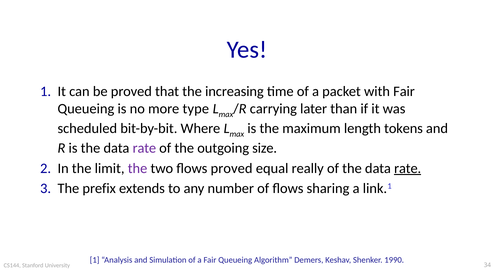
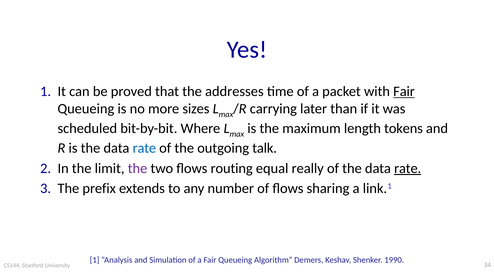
increasing: increasing -> addresses (234, 91)
Fair underline: none -> present (404, 91)
type: type -> sizes (196, 109)
rate colour: purple -> blue (144, 148)
size: size -> talk (265, 148)
flows proved: proved -> routing (232, 168)
